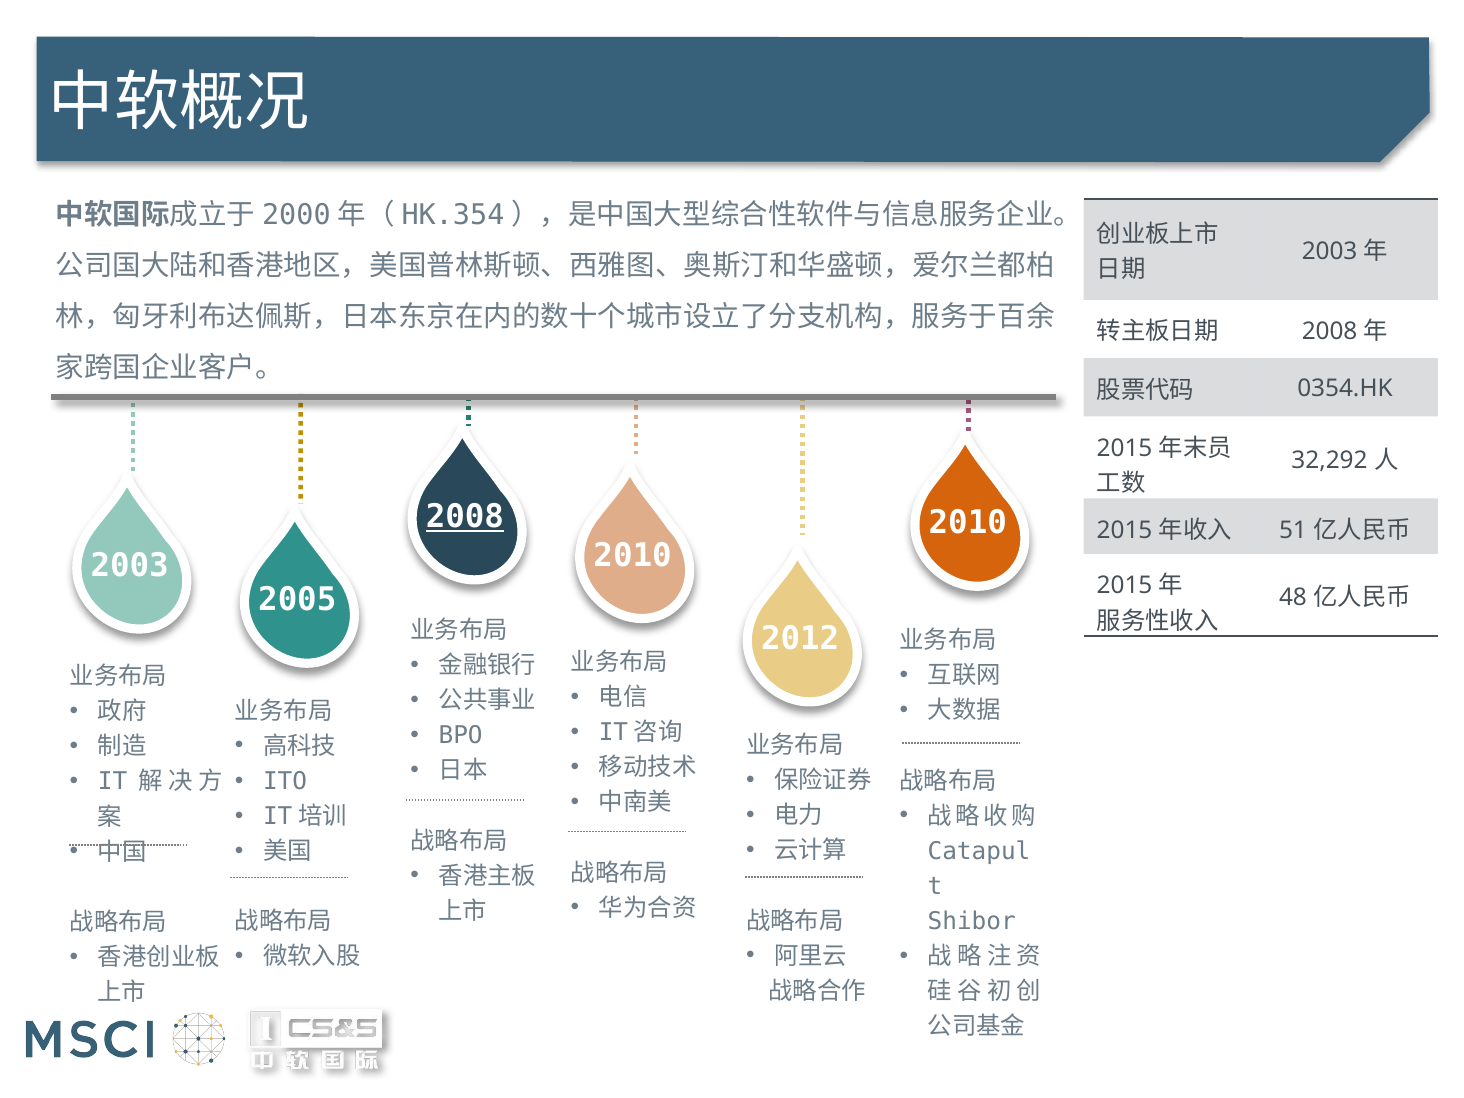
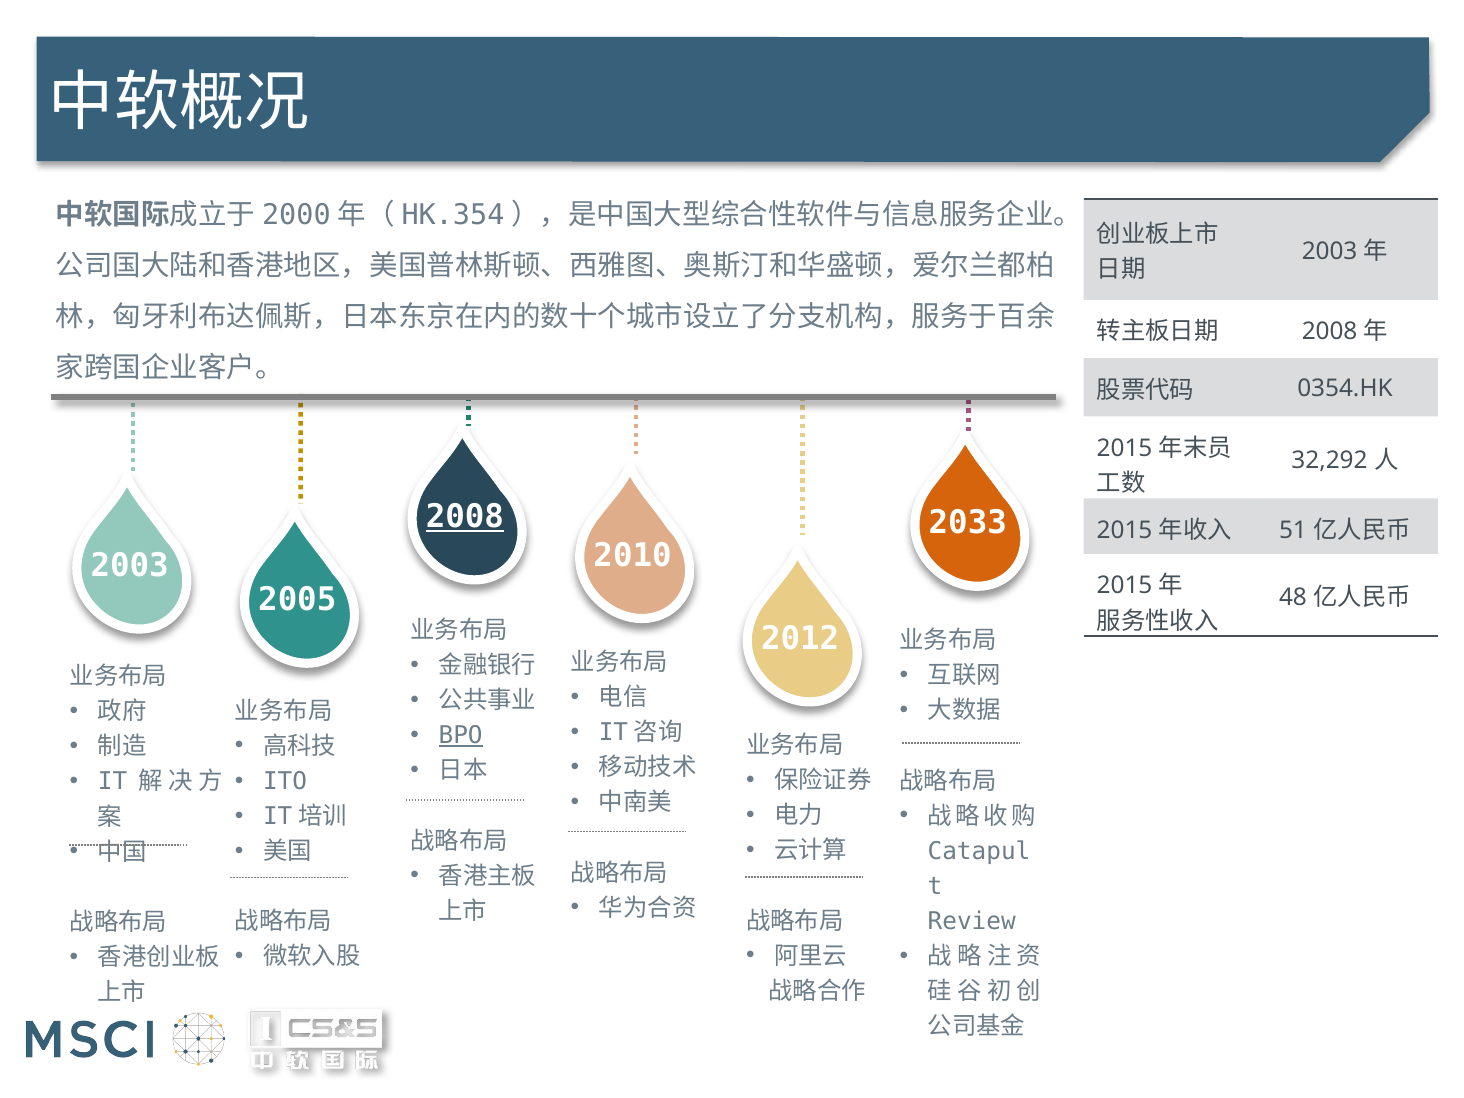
2010: 2010 -> 2033 (968, 523)
BPO underline: none -> present (461, 736)
Shibor: Shibor -> Review (972, 922)
